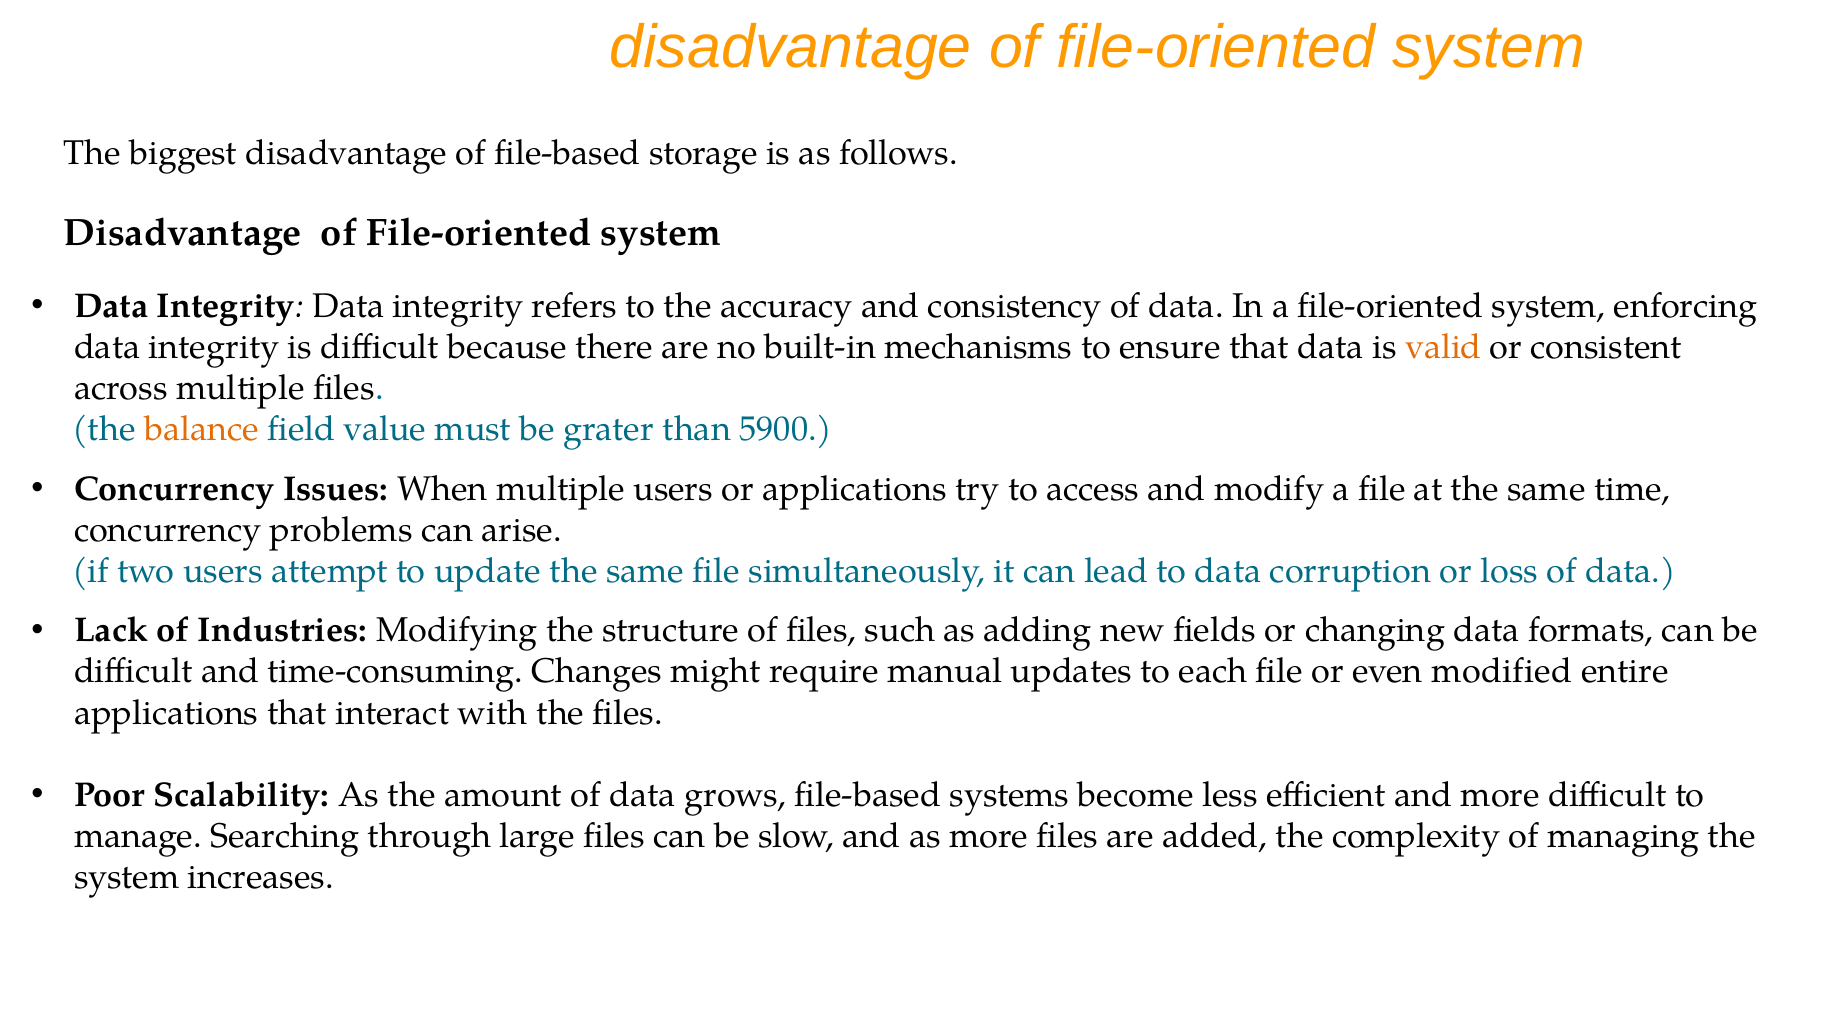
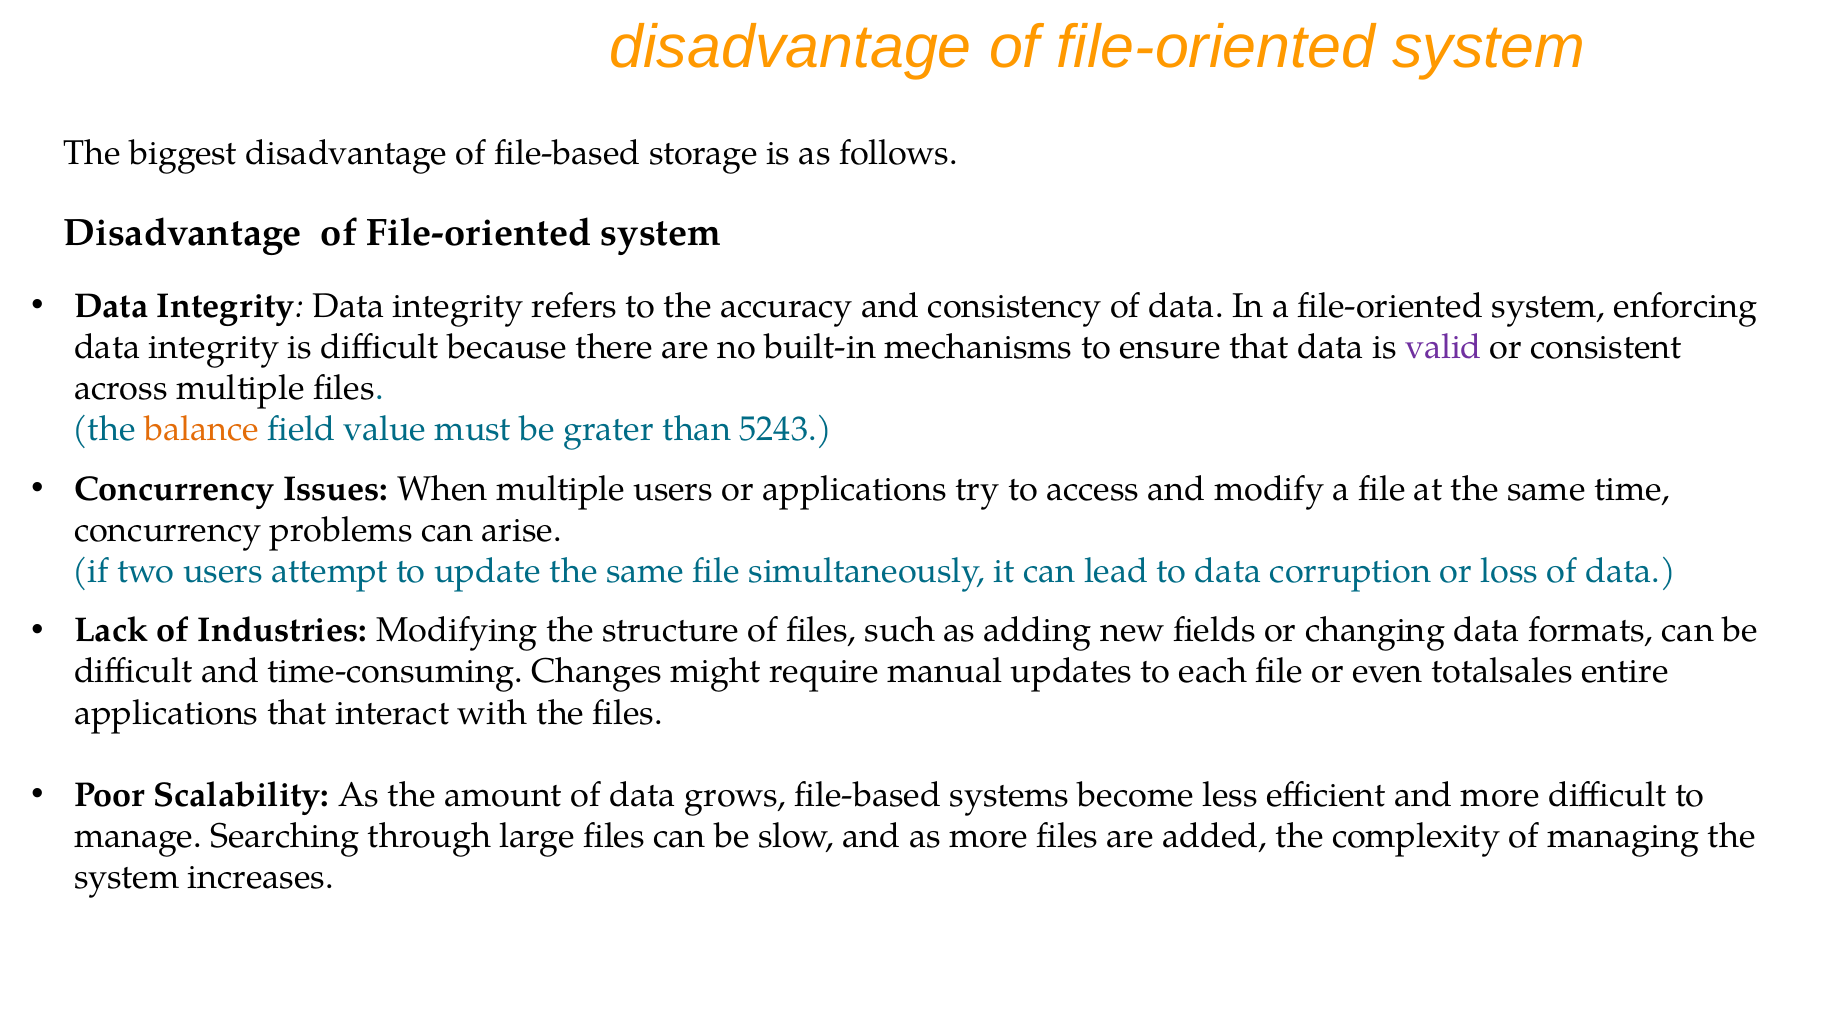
valid colour: orange -> purple (1443, 347)
5900: 5900 -> 5243 (786, 429)
modified: modified -> totalsales (1502, 671)
